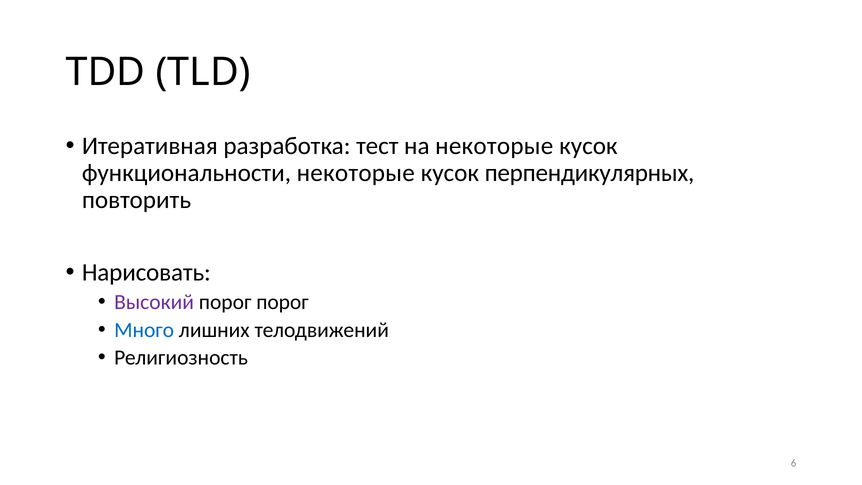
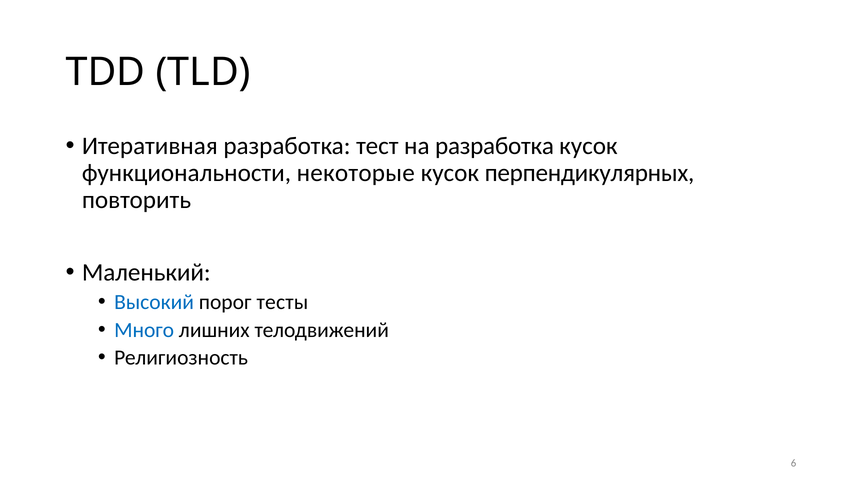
на некоторые: некоторые -> разработка (495, 146)
Нарисовать: Нарисовать -> Маленький (146, 272)
Высокий colour: purple -> blue (154, 302)
порог порог: порог -> тесты (282, 302)
